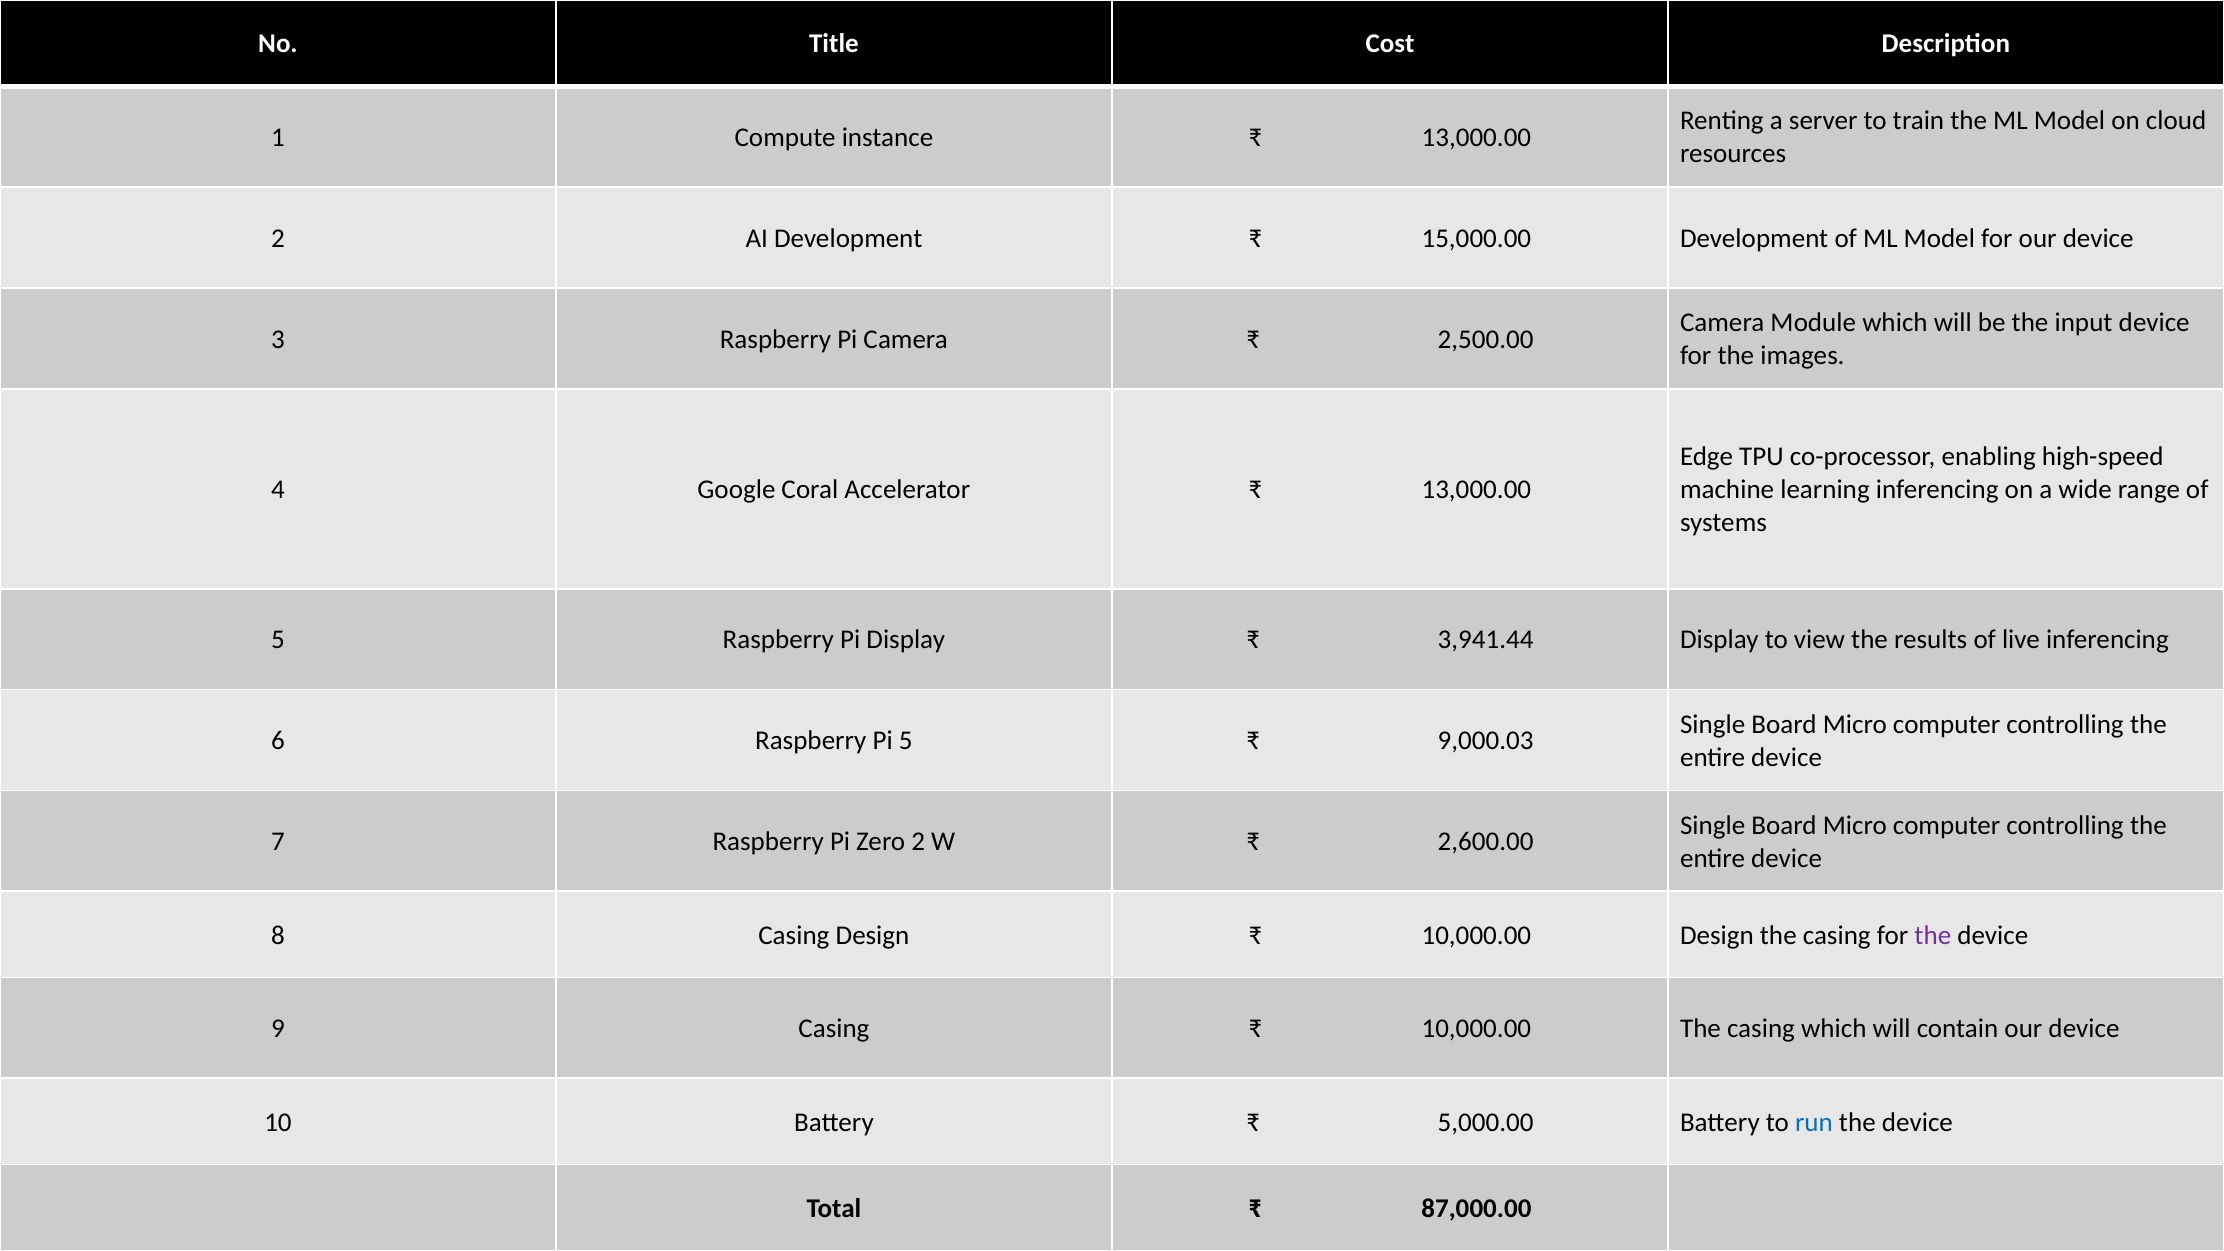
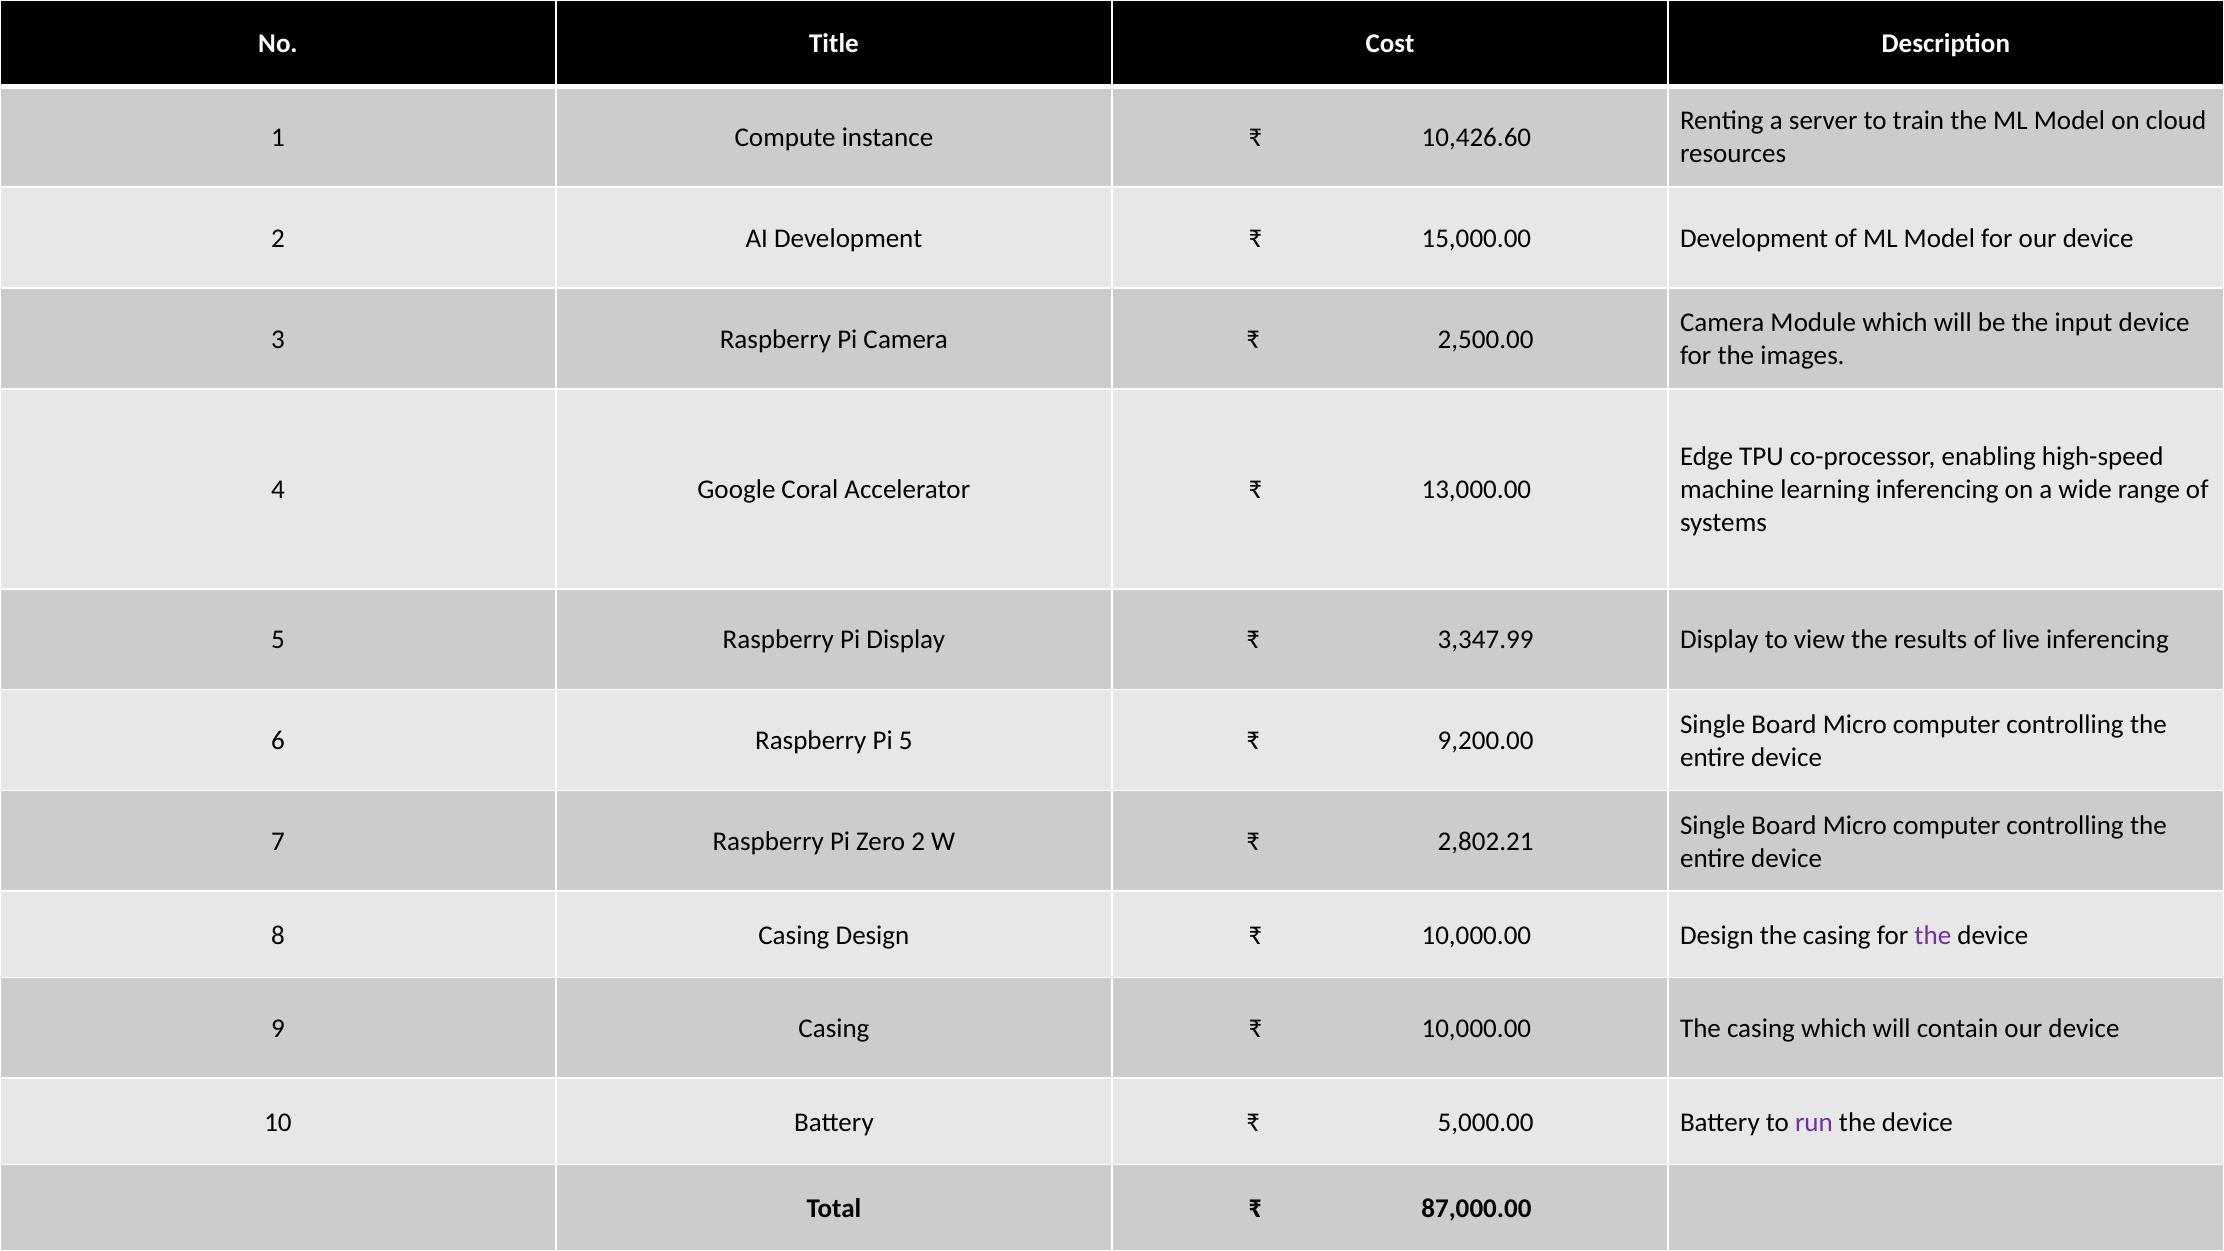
13,000.00: 13,000.00 -> 10,426.60 (1476, 137)
3,941.44: 3,941.44 -> 3,347.99 (1486, 640)
9,000.03: 9,000.03 -> 9,200.00 (1486, 741)
2,600.00: 2,600.00 -> 2,802.21 (1486, 842)
run colour: blue -> purple (1814, 1122)
